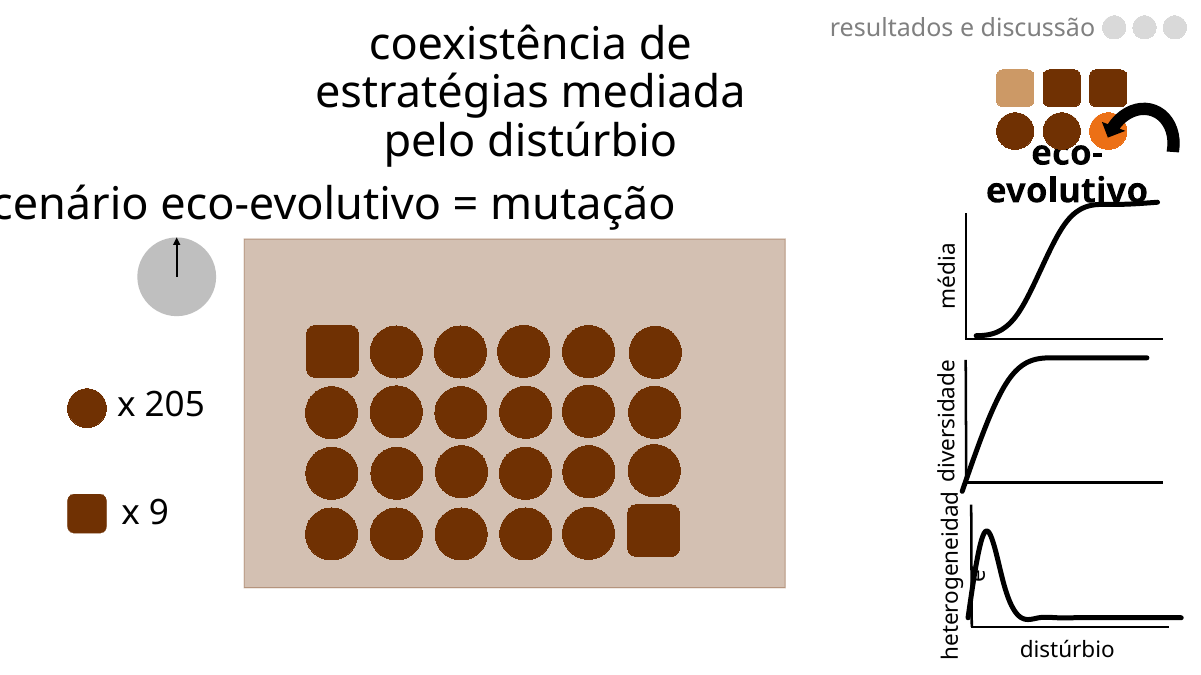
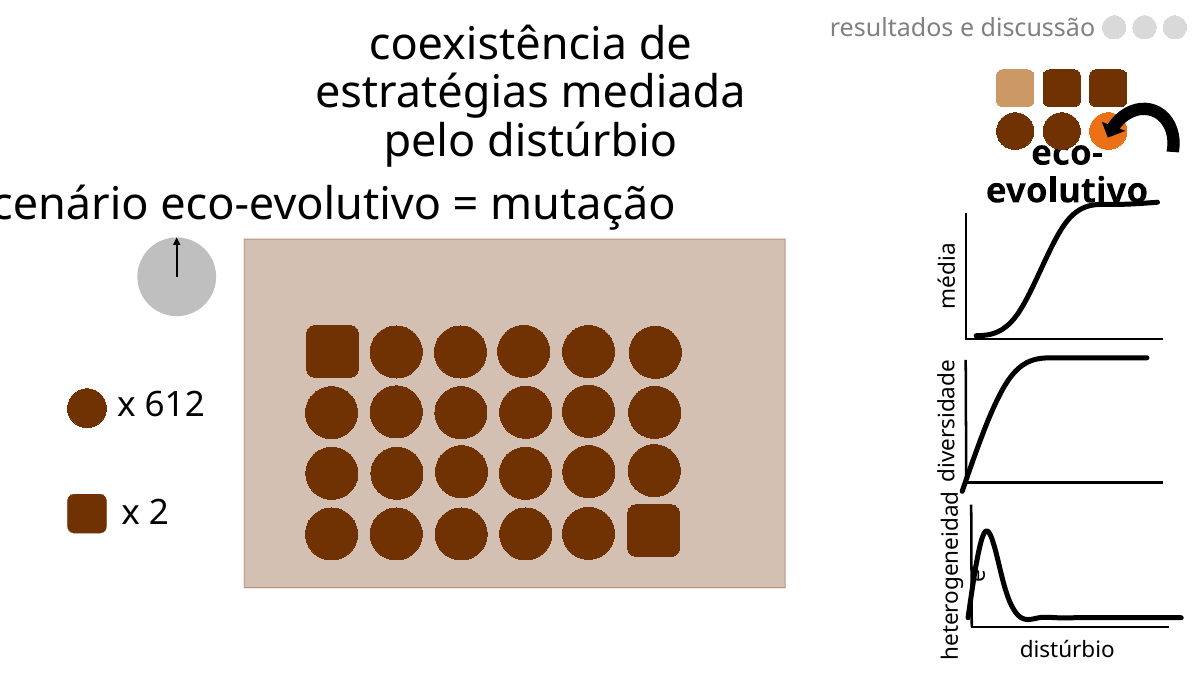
205: 205 -> 612 (175, 405)
9: 9 -> 2 (159, 514)
